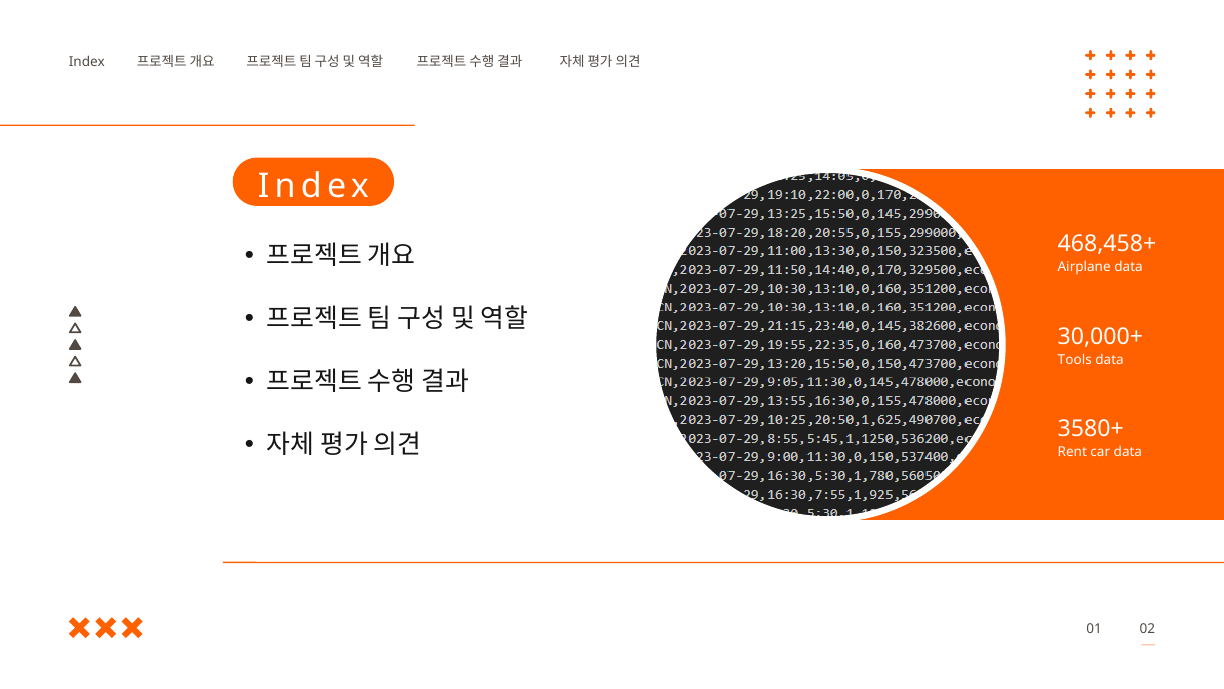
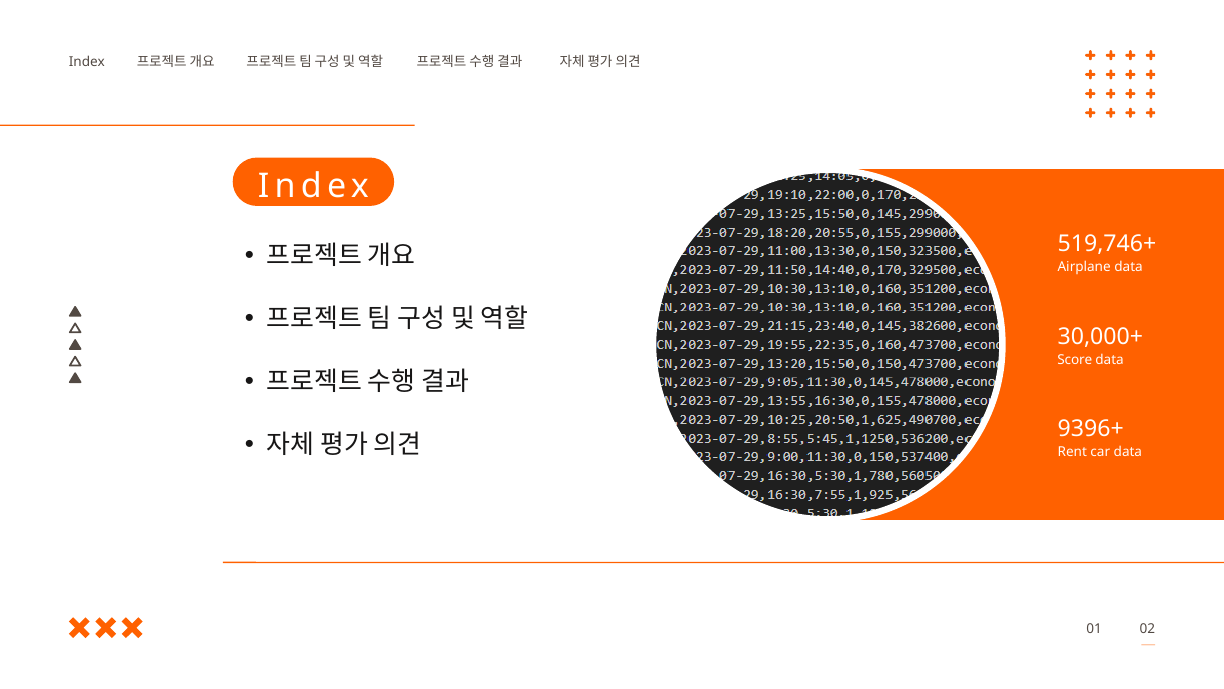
468,458+: 468,458+ -> 519,746+ (1107, 244)
Tools: Tools -> Score (1075, 359)
3580+: 3580+ -> 9396+ (1091, 429)
